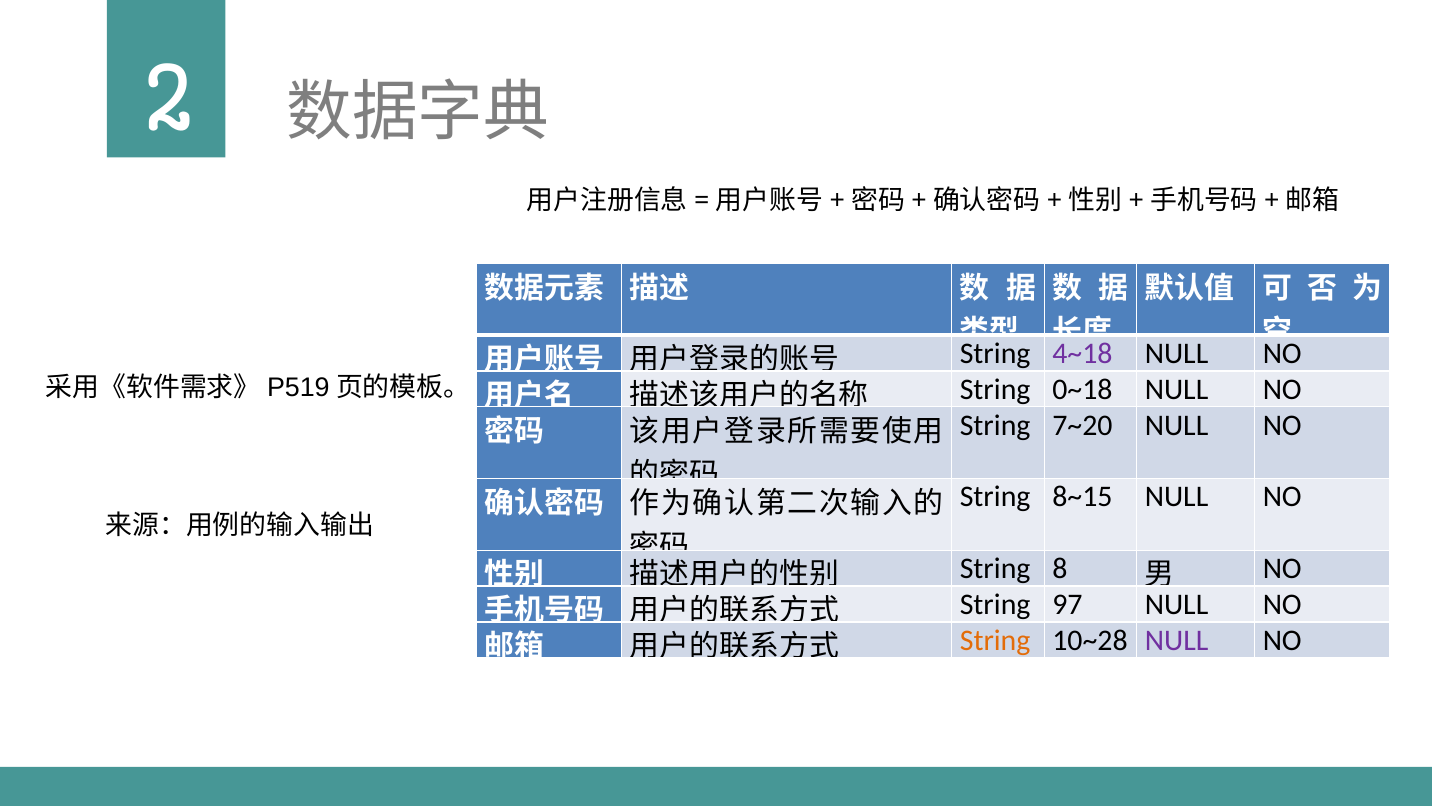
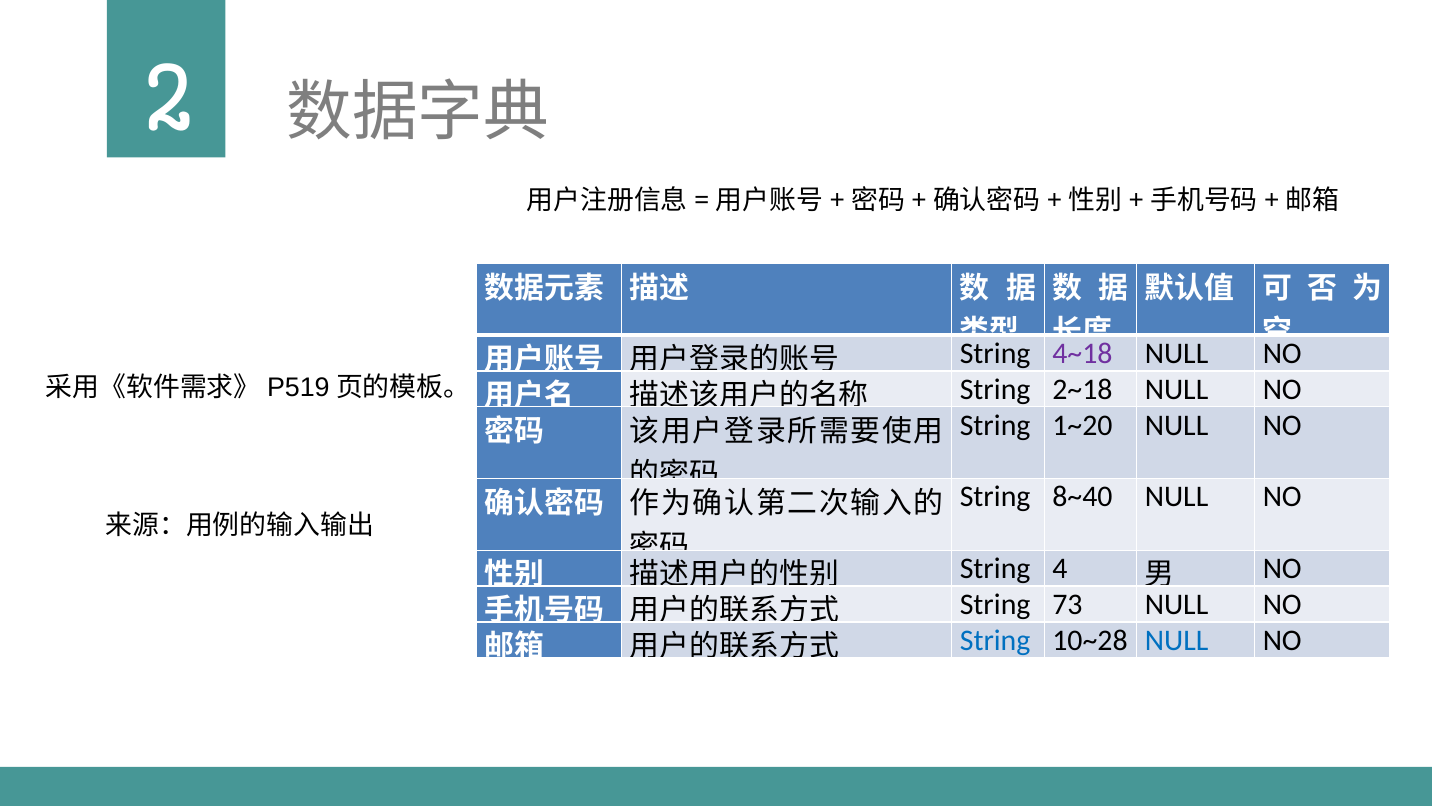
0~18: 0~18 -> 2~18 (1082, 389)
7~20: 7~20 -> 1~20 (1082, 425)
8~15: 8~15 -> 8~40 (1082, 497)
8: 8 -> 4 (1060, 568)
97: 97 -> 73 (1067, 604)
String colour: orange -> blue (995, 640)
NULL colour: purple -> blue (1177, 640)
